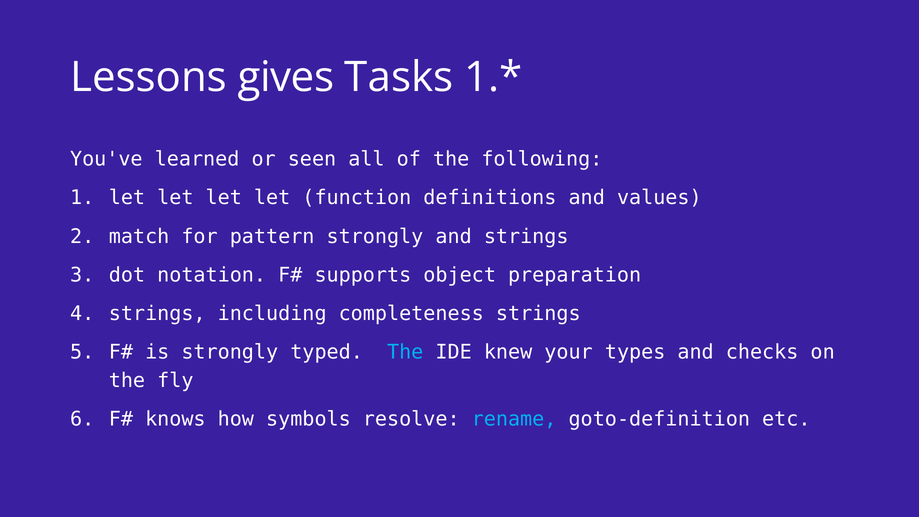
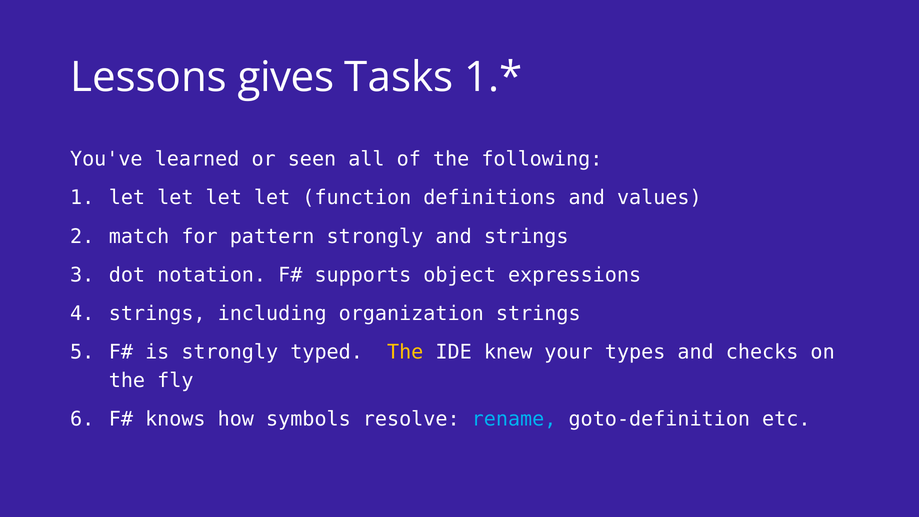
preparation: preparation -> expressions (575, 275)
completeness: completeness -> organization (411, 313)
The colour: light blue -> yellow (405, 352)
